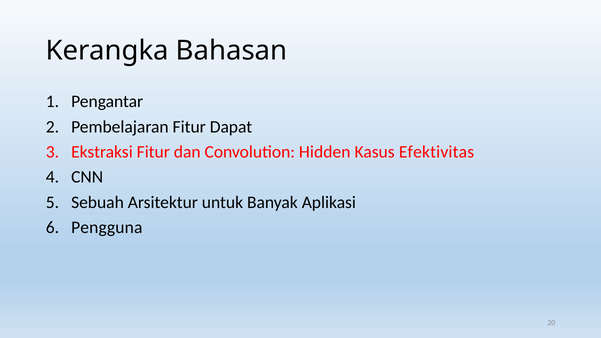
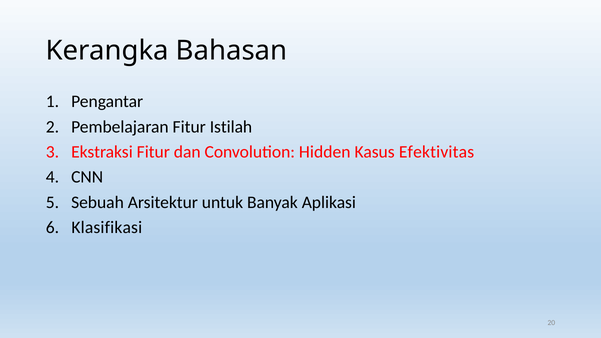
Dapat: Dapat -> Istilah (231, 127)
Pengguna: Pengguna -> Klasifikasi (107, 228)
